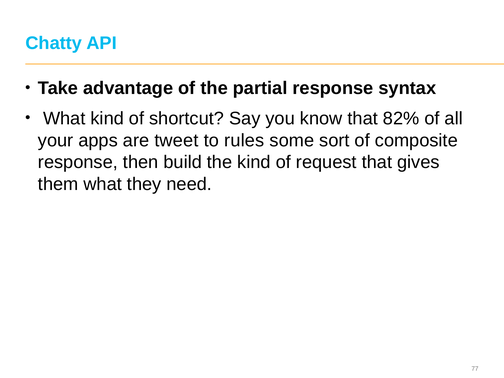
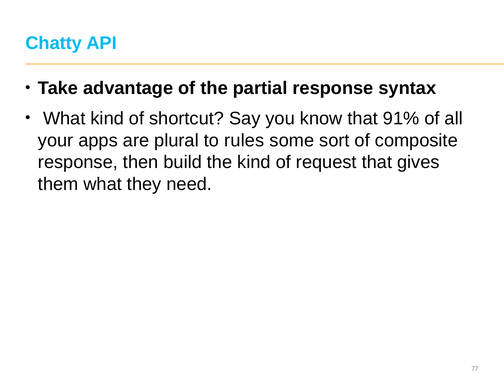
82%: 82% -> 91% (401, 119)
tweet: tweet -> plural (177, 140)
